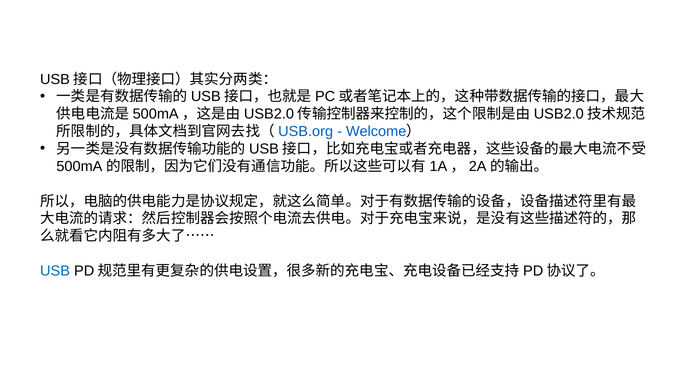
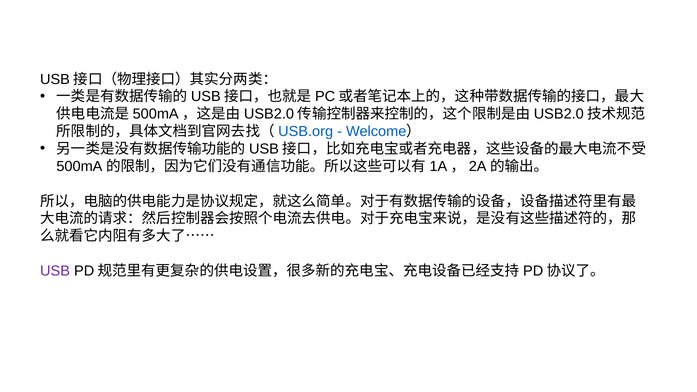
USB colour: blue -> purple (55, 271)
